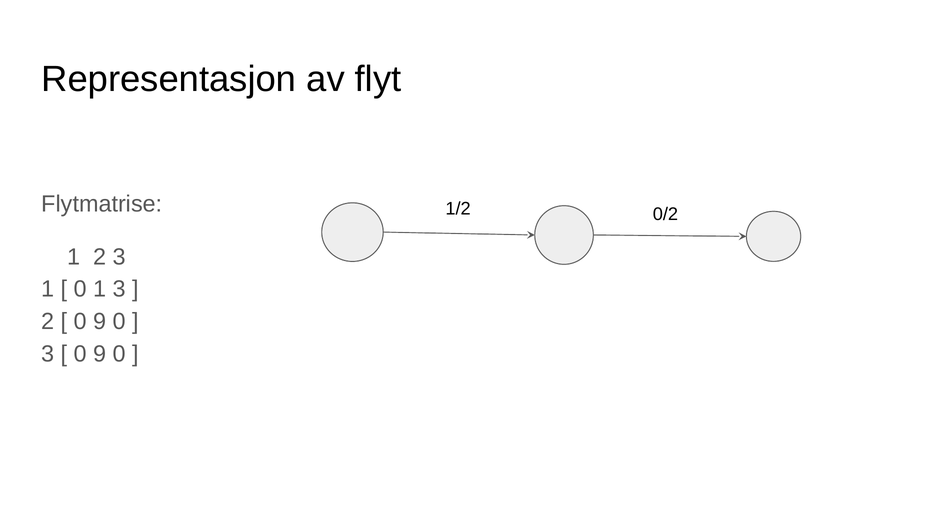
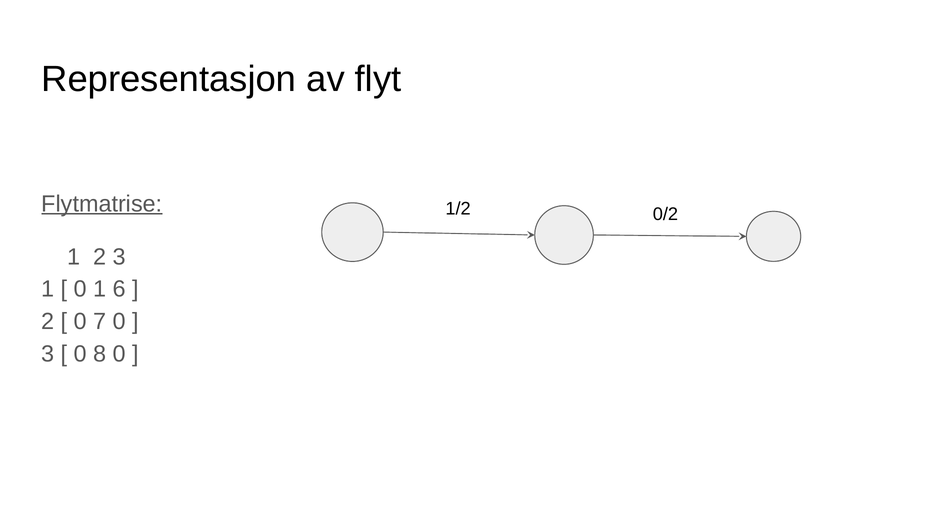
Flytmatrise underline: none -> present (102, 204)
1 3: 3 -> 6 (119, 290)
9: 9 -> 7 (100, 322)
9: 9 -> 8 (100, 354)
